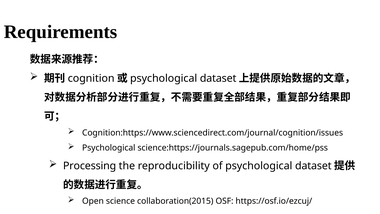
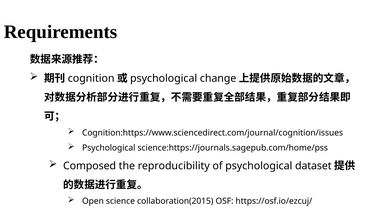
dataset: dataset -> change (218, 78)
Processing: Processing -> Composed (90, 166)
